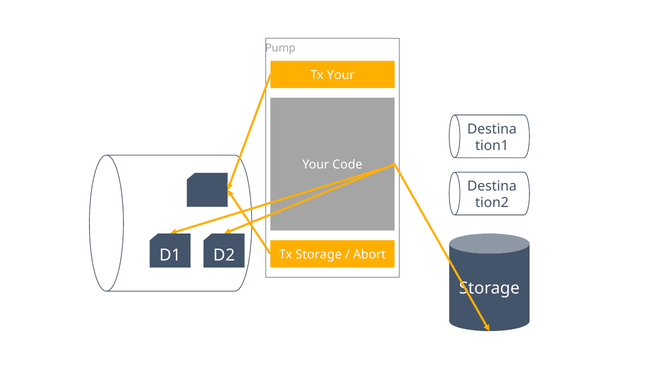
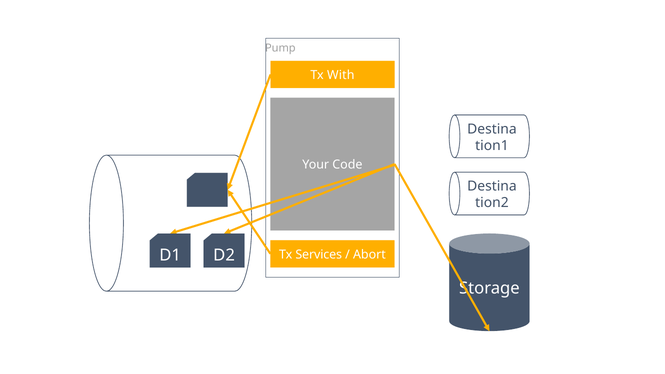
Tx Your: Your -> With (341, 75)
Tx Storage: Storage -> Services (319, 255)
